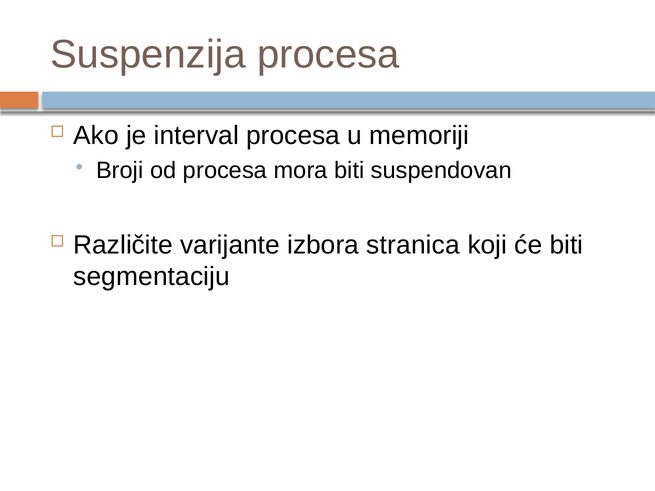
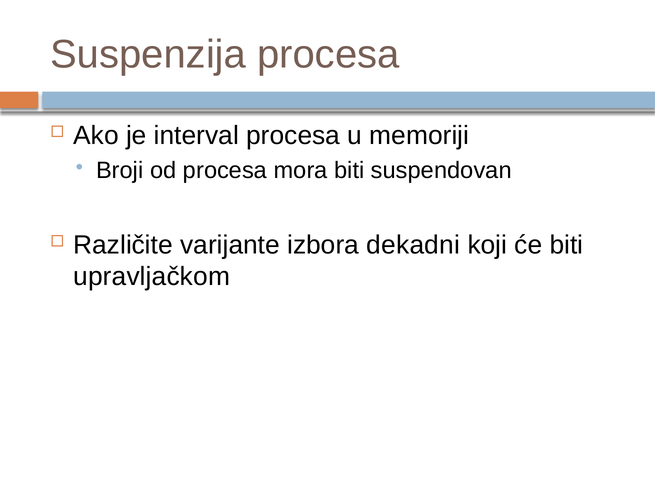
stranica: stranica -> dekadni (413, 245)
segmentaciju: segmentaciju -> upravljačkom (152, 277)
